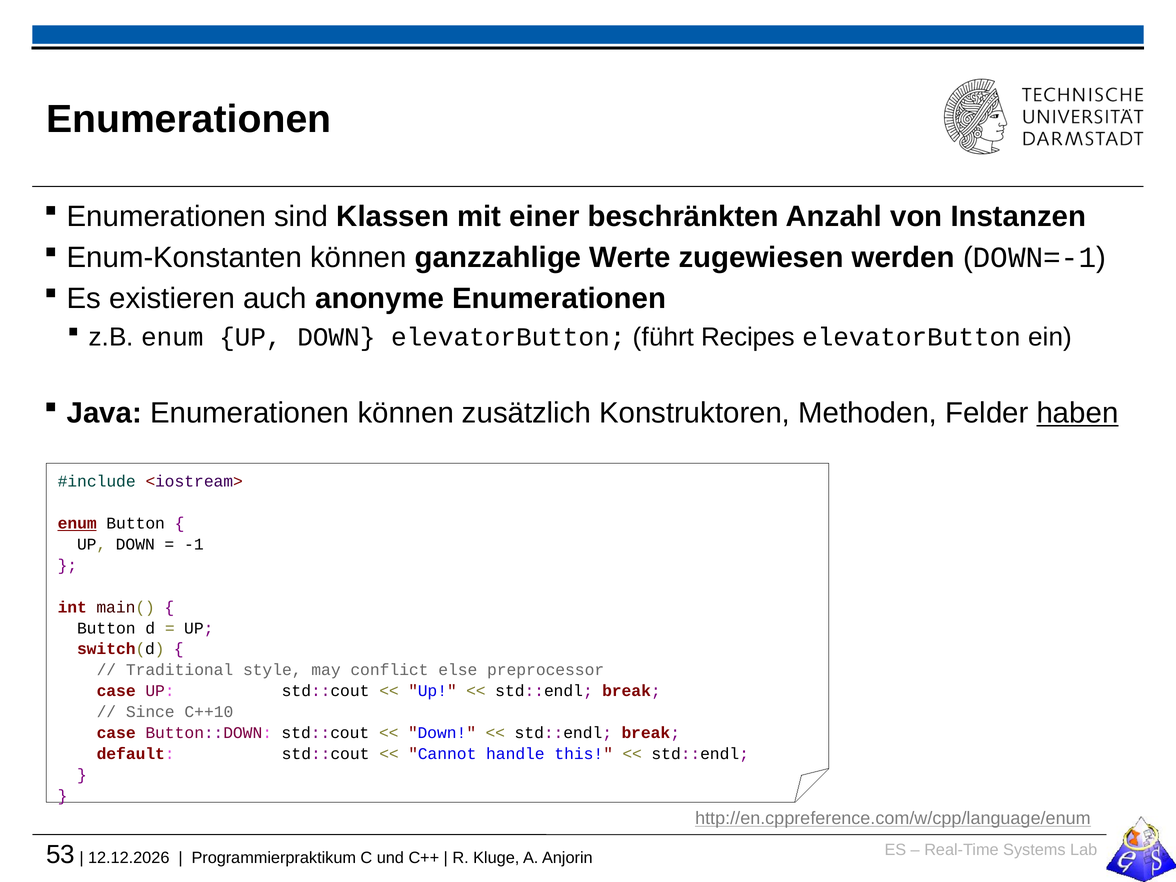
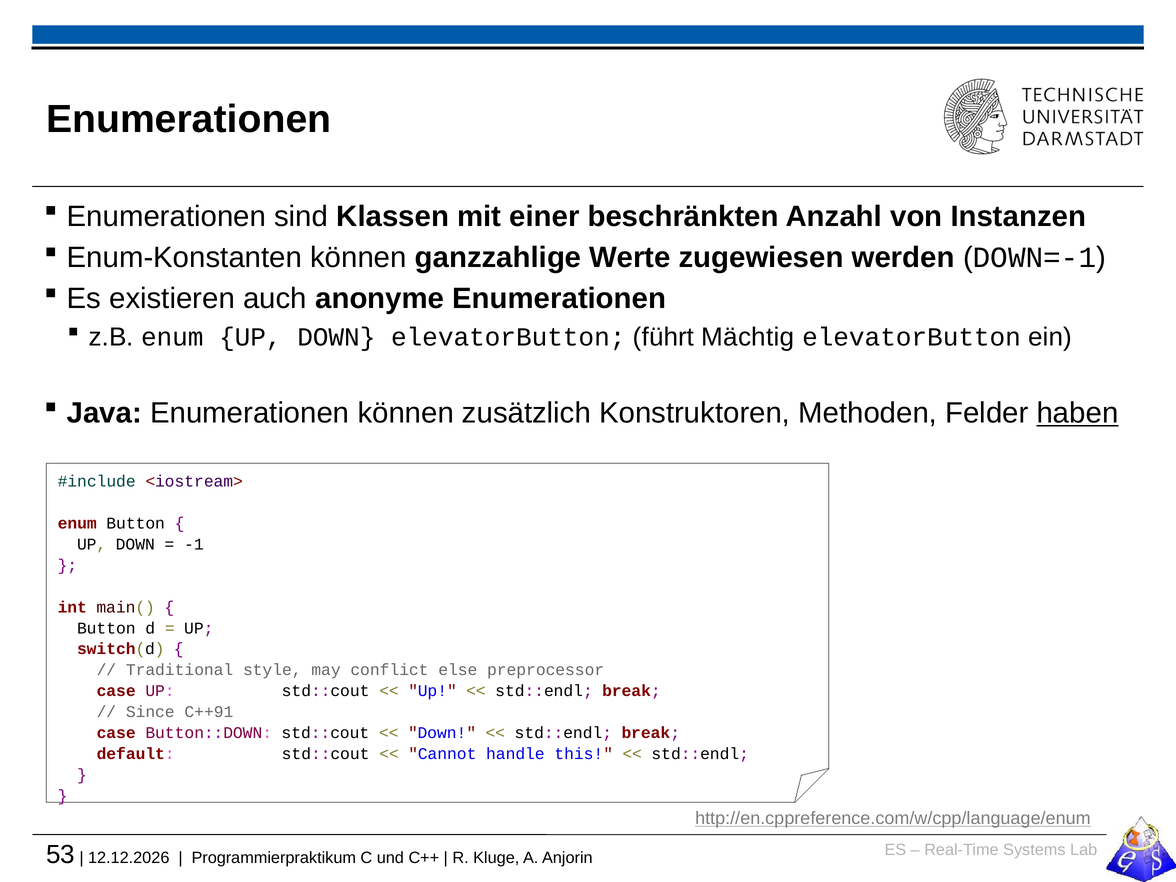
Recipes: Recipes -> Mächtig (748, 337)
enum underline: present -> none (77, 523)
C++10: C++10 -> C++91 (209, 712)
